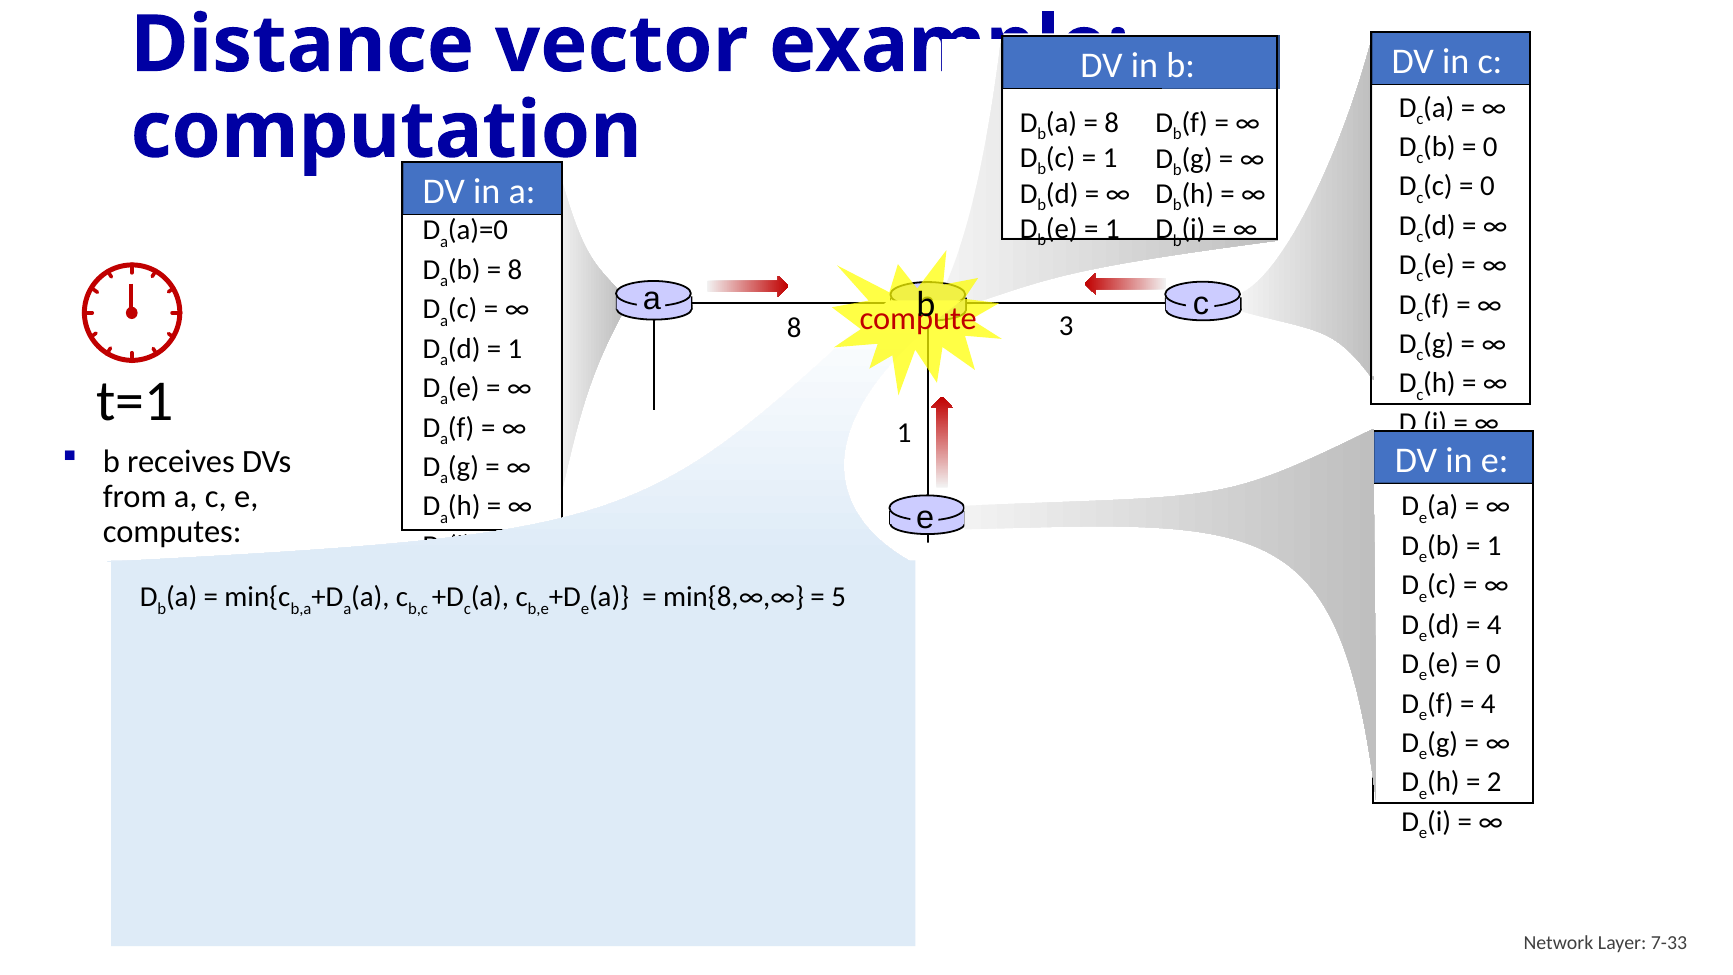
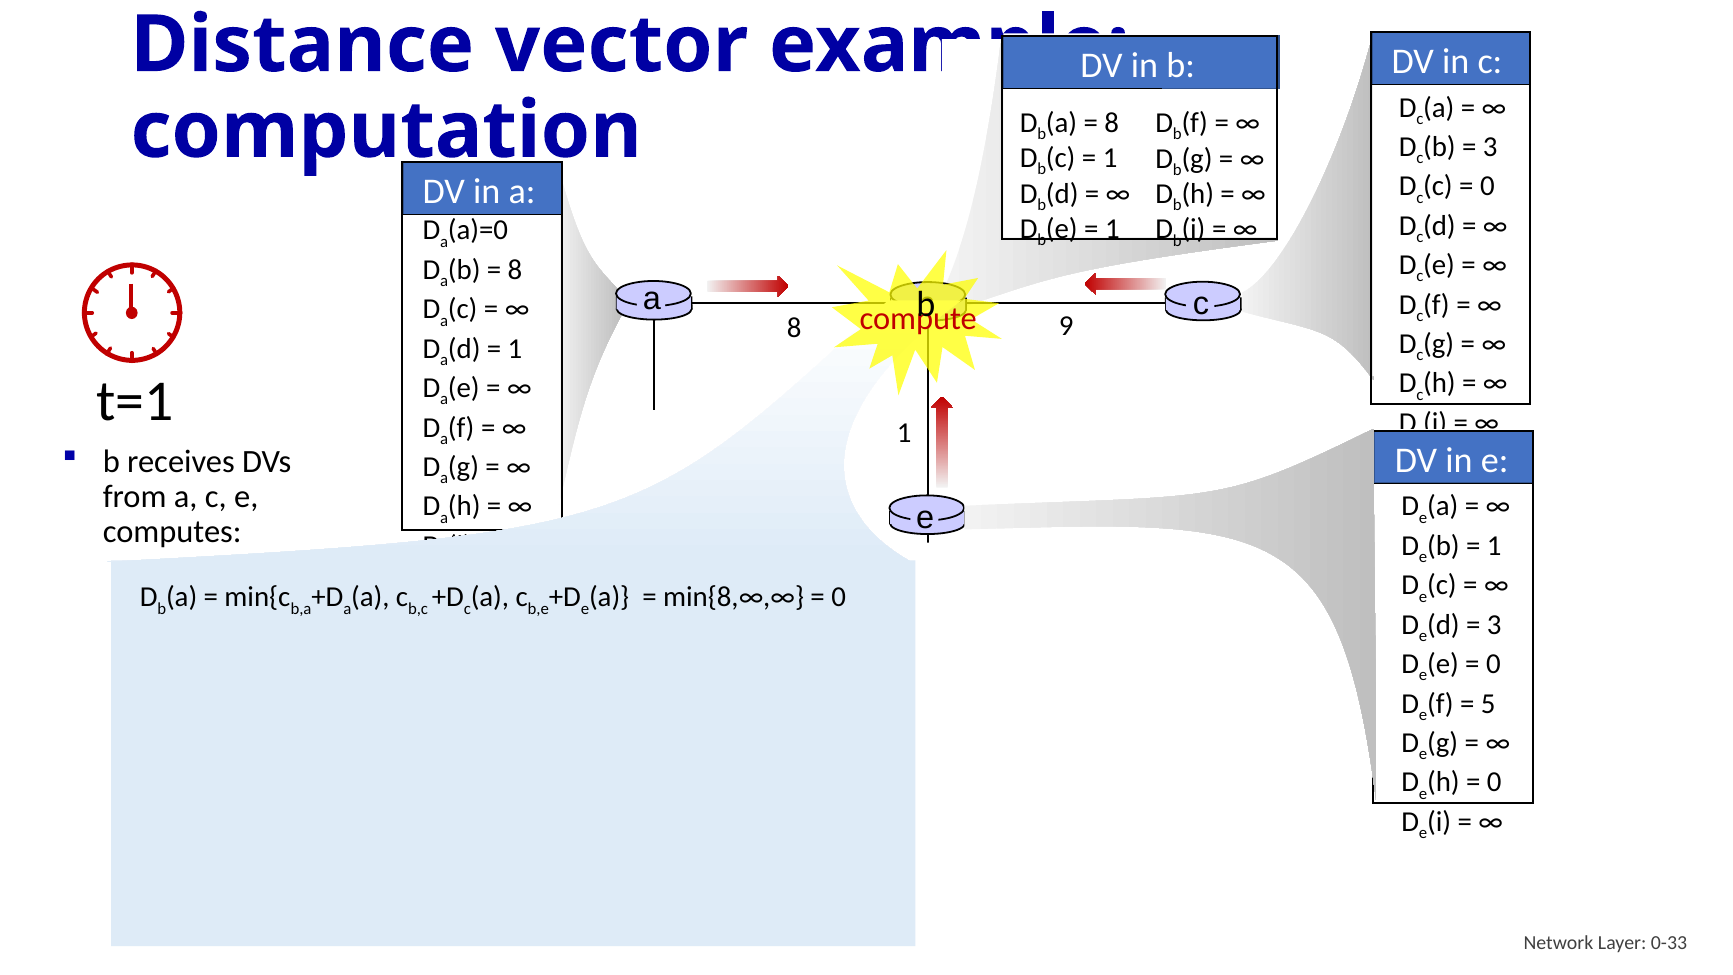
0: 0 -> 3 (1490, 147)
3: 3 -> 9 (1066, 326)
5: 5 -> 0 (839, 597)
4: 4 -> 3 (1494, 625)
4: 4 -> 5 (1488, 703)
2: 2 -> 0 (1494, 782)
7-33: 7-33 -> 0-33 (1669, 943)
